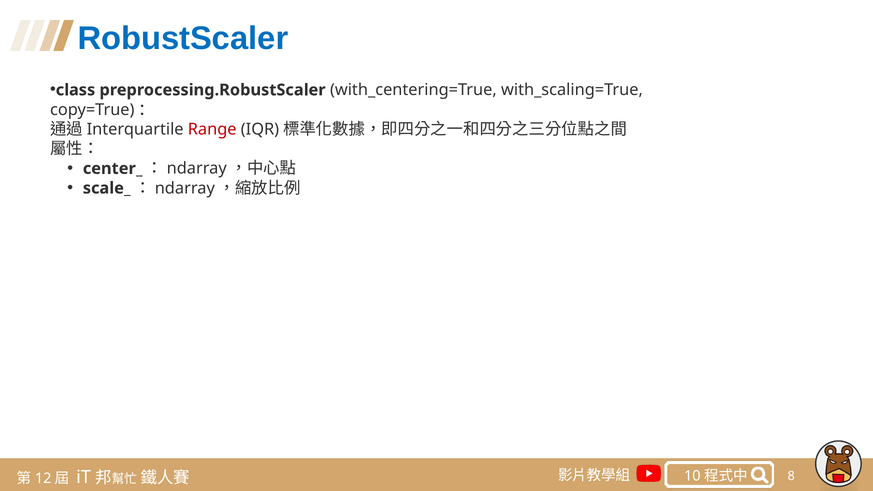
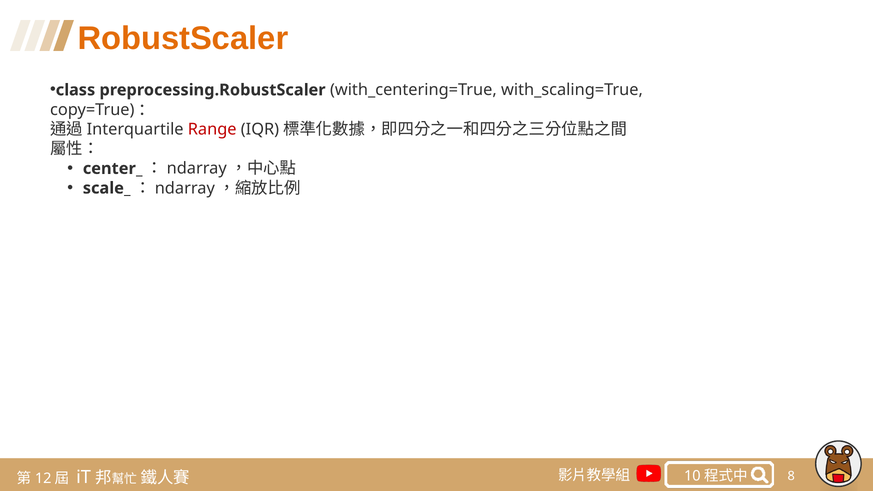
RobustScaler colour: blue -> orange (183, 38)
